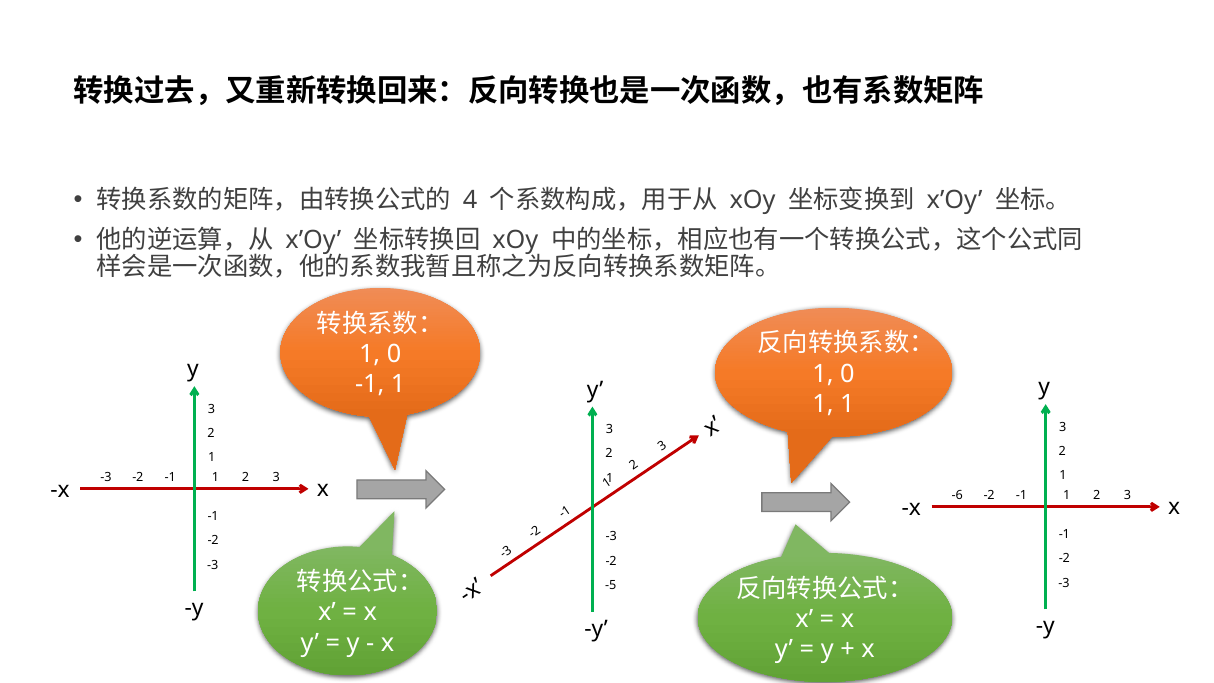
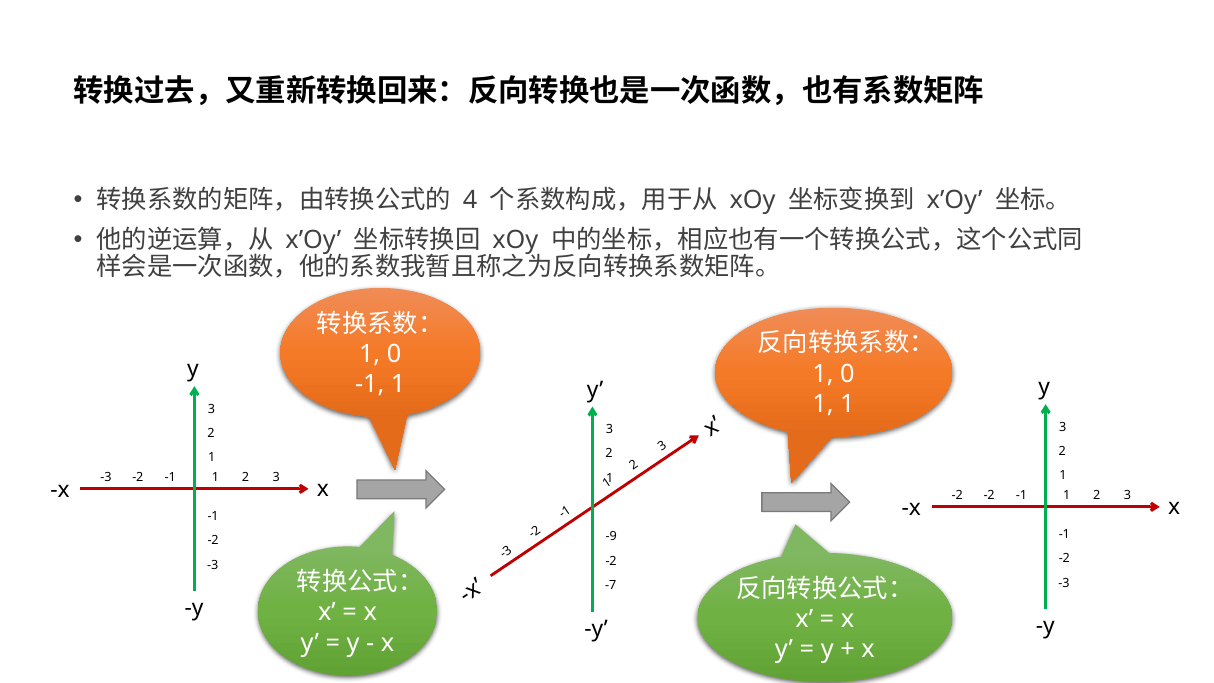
-6: -6 -> -2 (957, 496)
-3: -3 -> -9 (611, 537)
-5: -5 -> -7 (611, 585)
